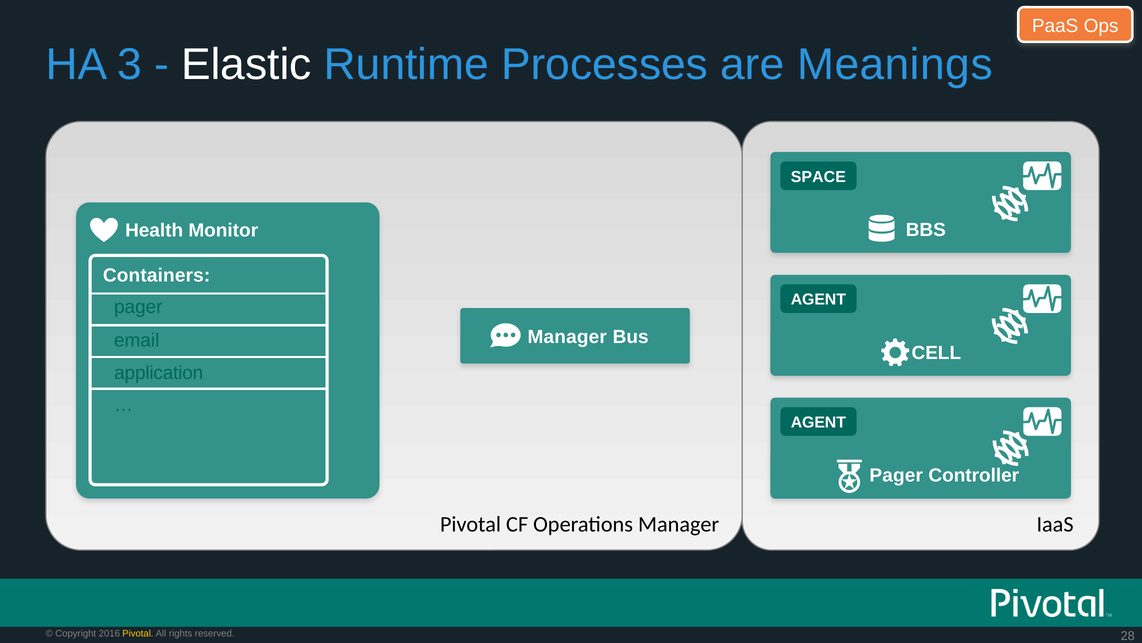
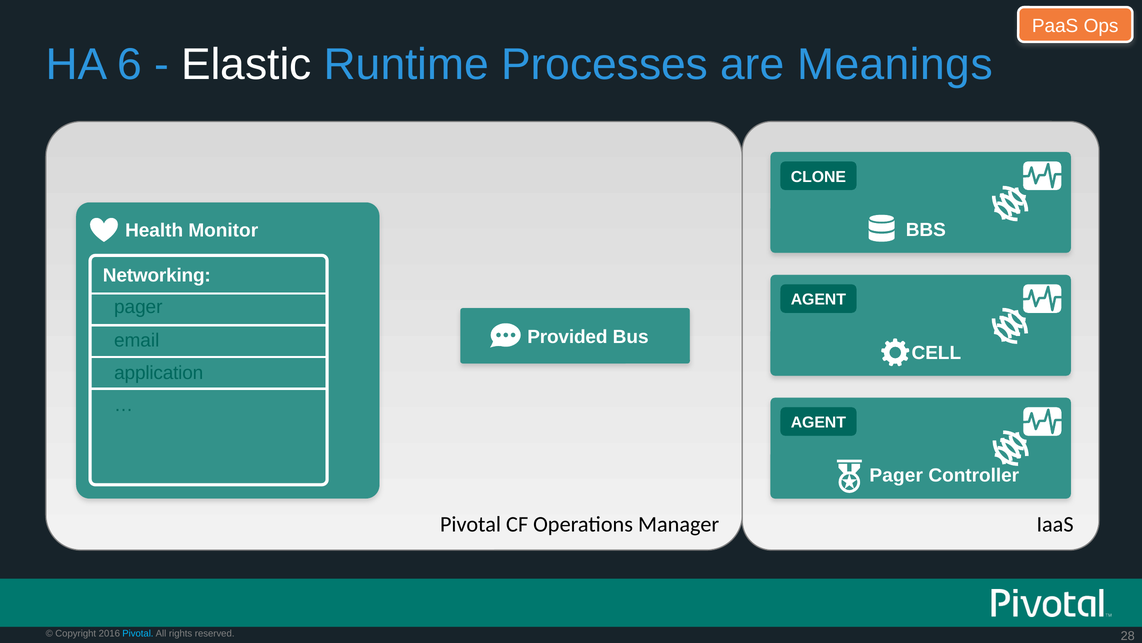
3: 3 -> 6 (130, 64)
SPACE: SPACE -> CLONE (818, 177)
Containers: Containers -> Networking (157, 275)
Manager: Manager -> Provided (567, 337)
Pivotal colour: yellow -> light blue (138, 633)
